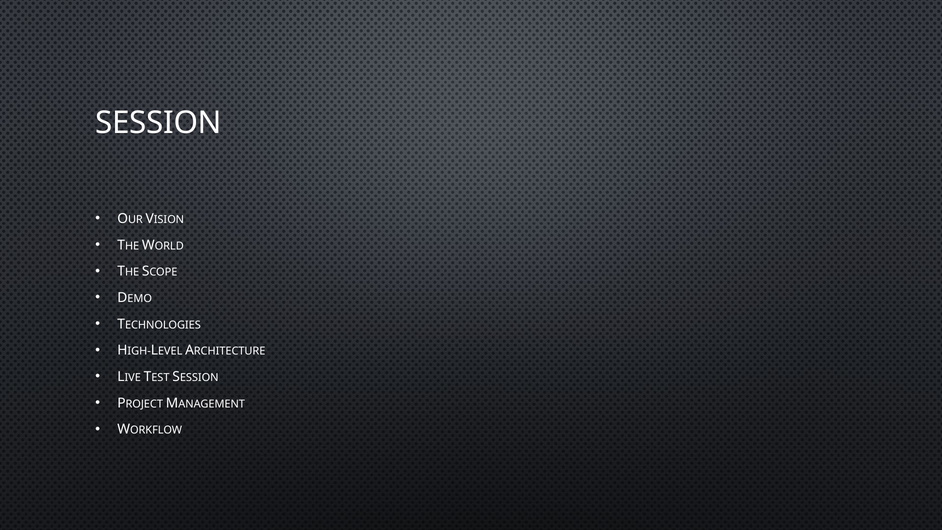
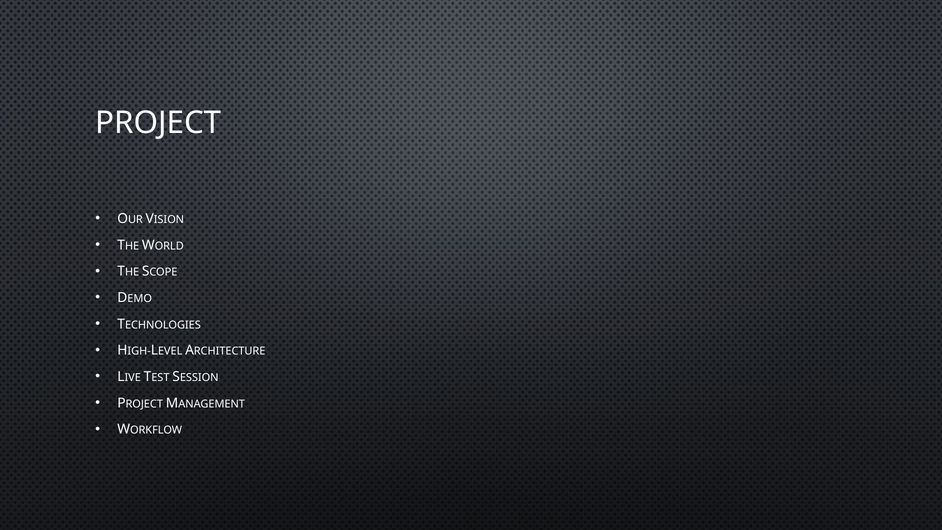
SESSION: SESSION -> PROJECT (158, 123)
